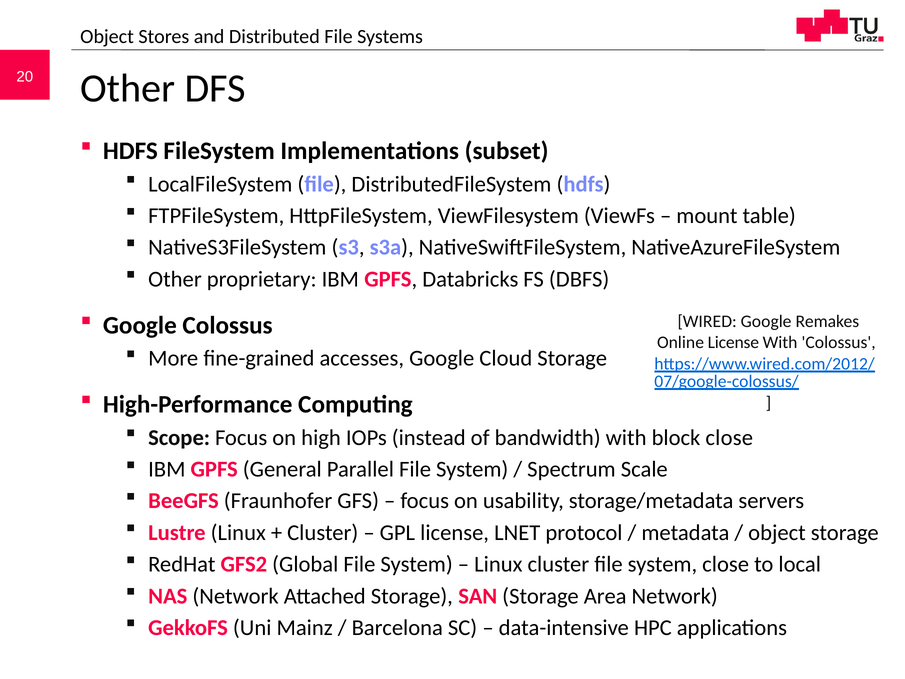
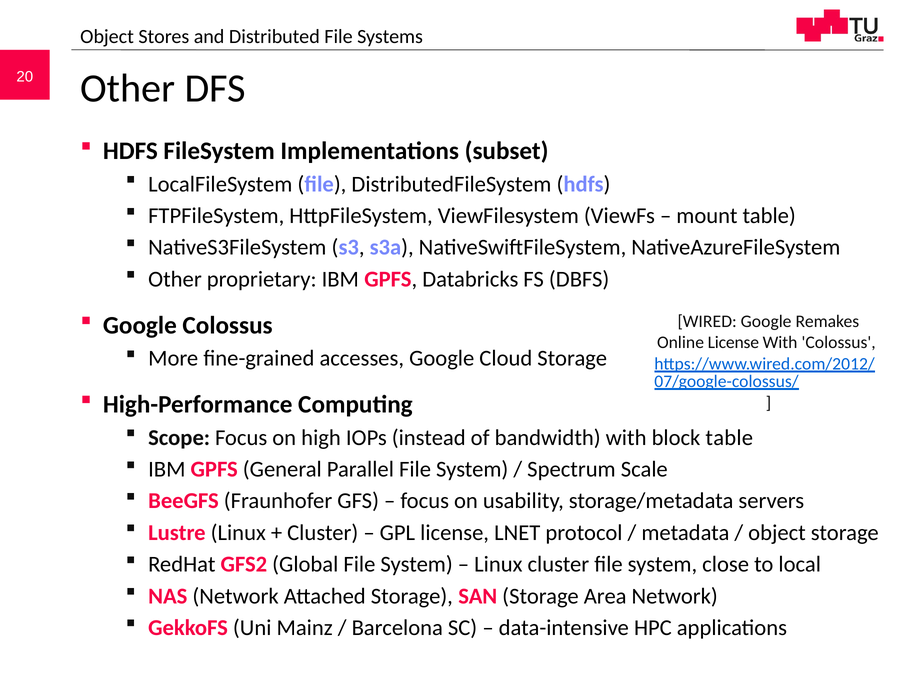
block close: close -> table (729, 437)
